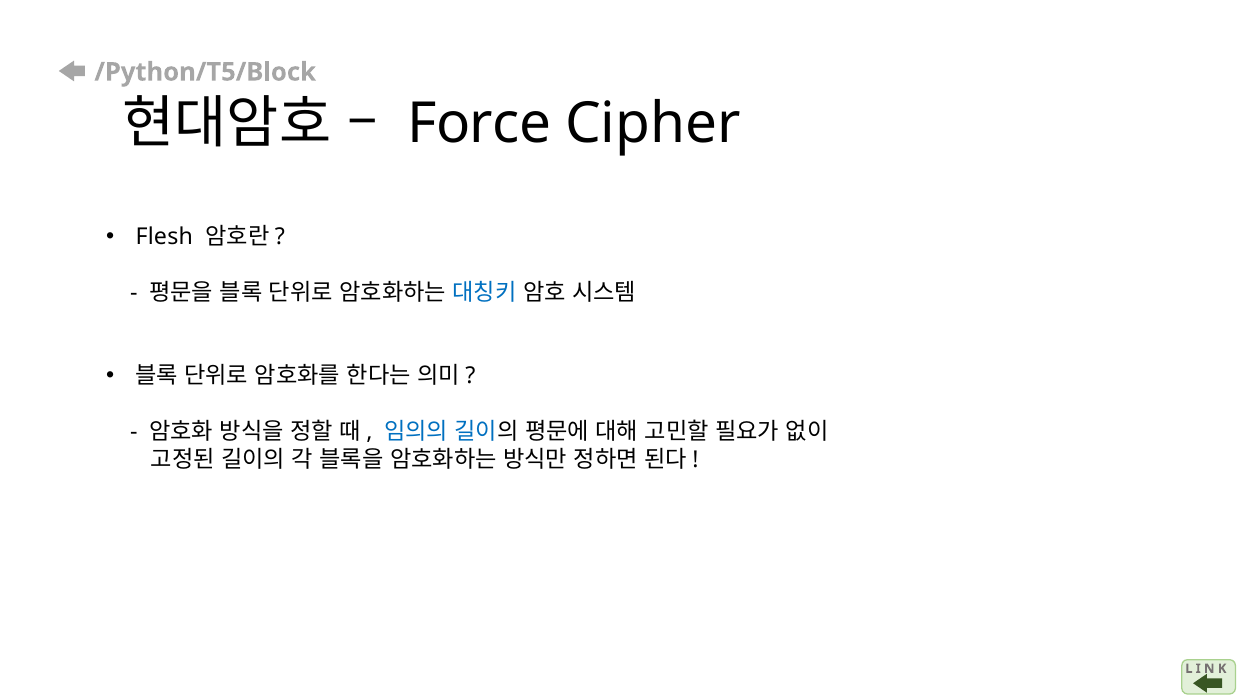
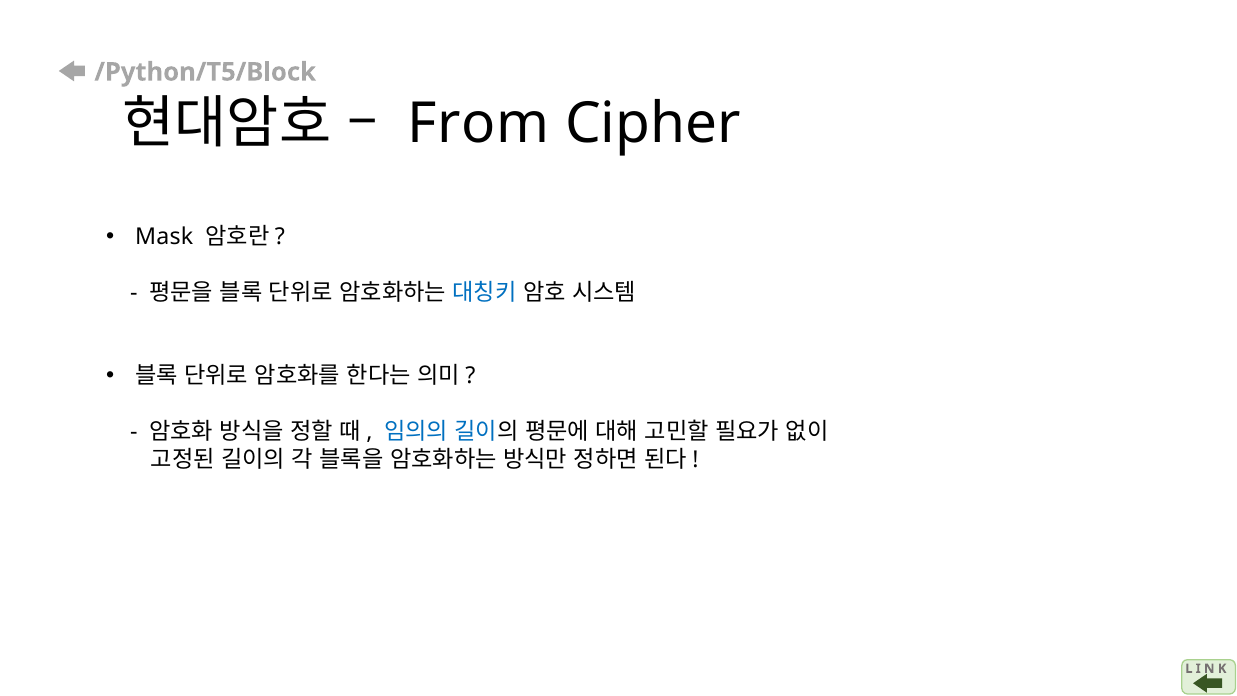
Force: Force -> From (479, 124)
Flesh: Flesh -> Mask (164, 237)
